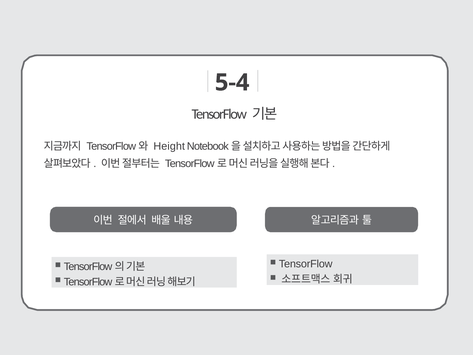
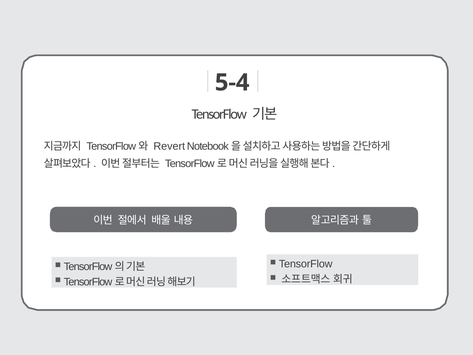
Height: Height -> Revert (169, 146)
